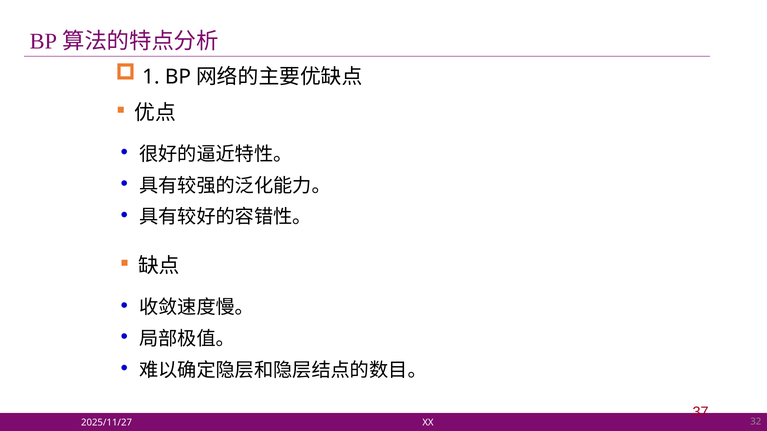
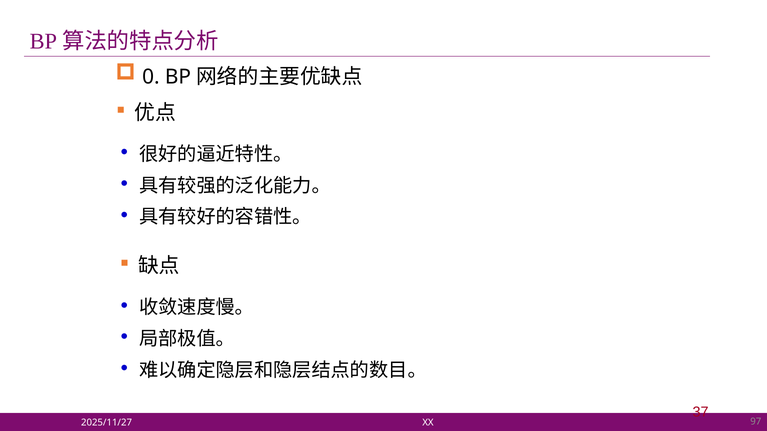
1: 1 -> 0 (151, 77)
32: 32 -> 97 (756, 422)
